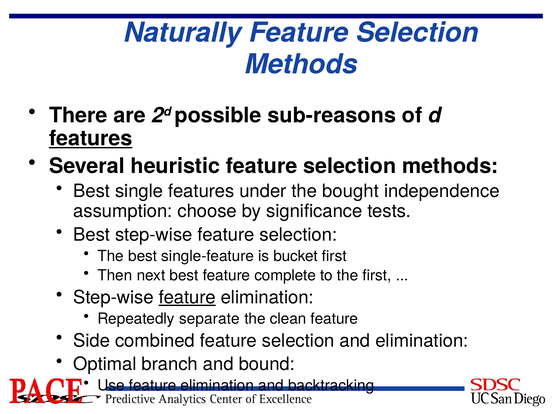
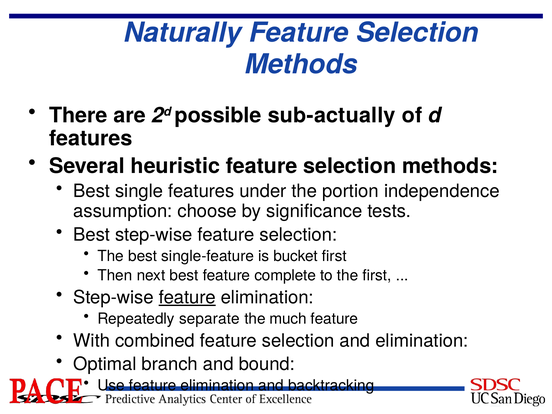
sub-reasons: sub-reasons -> sub-actually (332, 115)
features underline: present -> none (91, 139)
bought: bought -> portion (350, 191)
clean: clean -> much (288, 319)
Side: Side -> With (92, 341)
